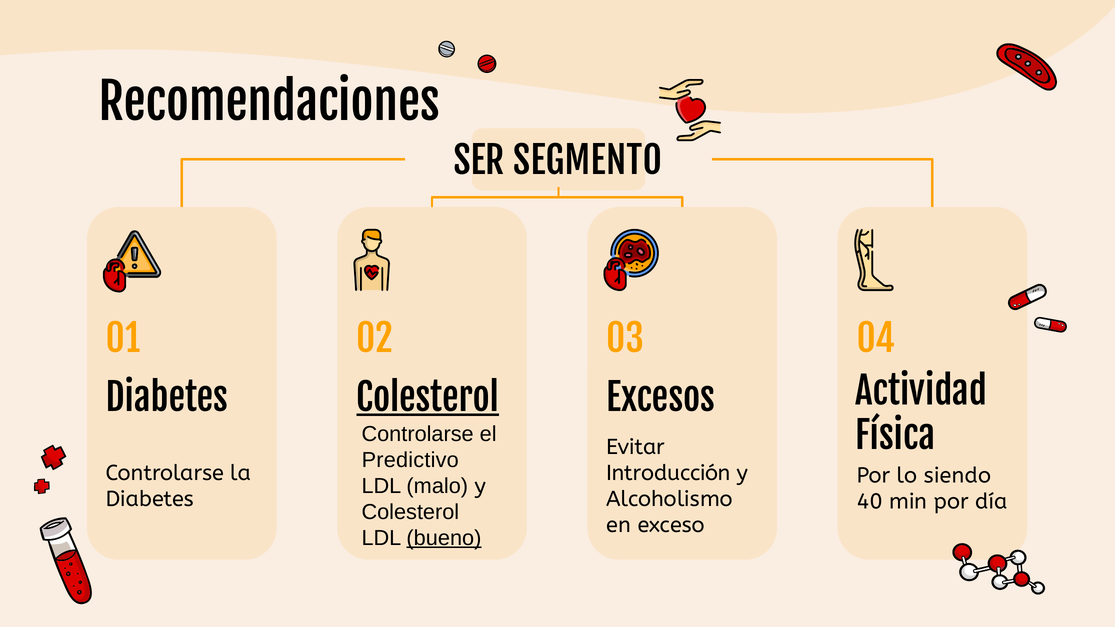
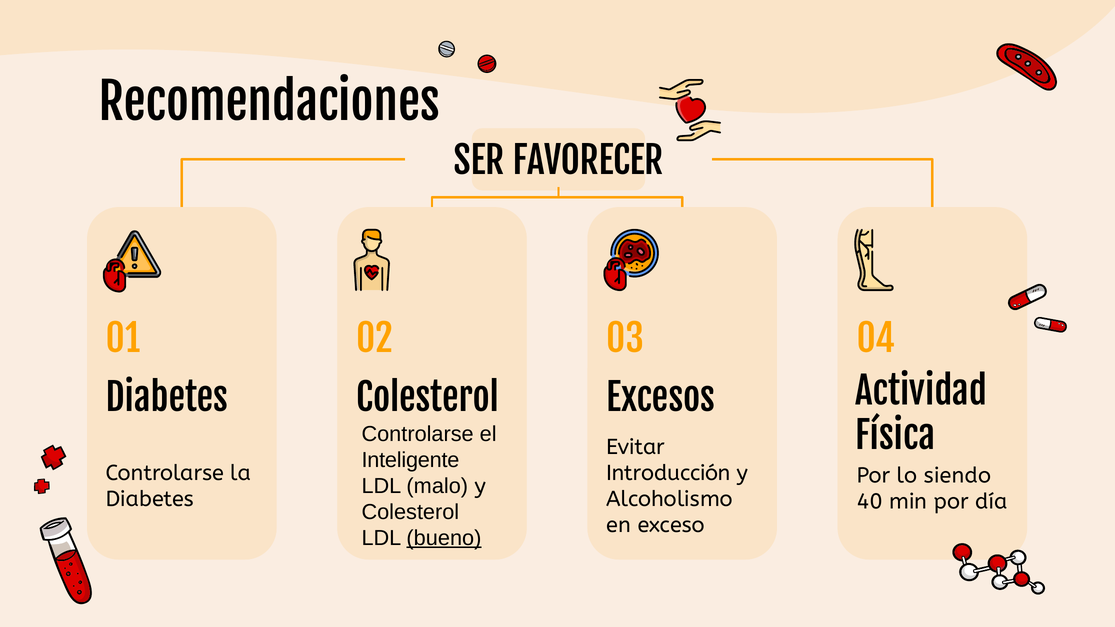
SEGMENTO: SEGMENTO -> FAVORECER (588, 162)
Colesterol underline: present -> none (428, 399)
Predictivo: Predictivo -> Inteligente (410, 460)
